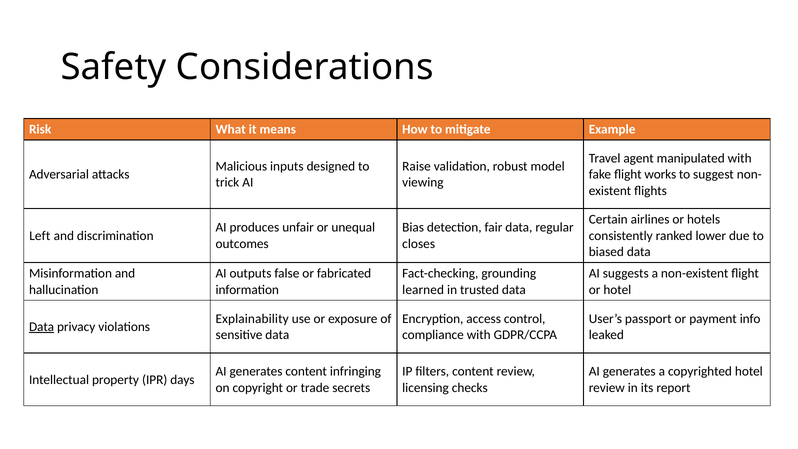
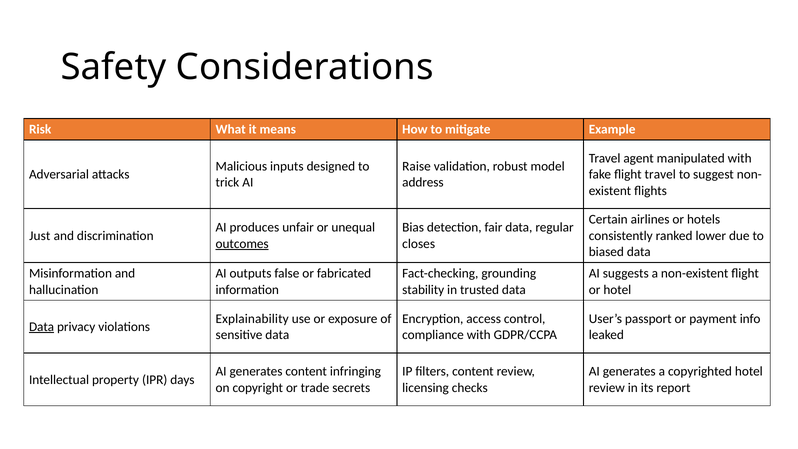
flight works: works -> travel (660, 174)
viewing: viewing -> address (423, 182)
Left: Left -> Just (40, 236)
outcomes underline: none -> present (242, 244)
learned: learned -> stability (423, 290)
